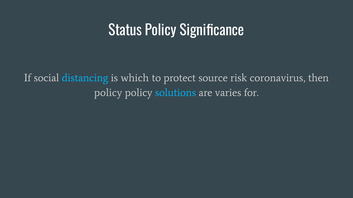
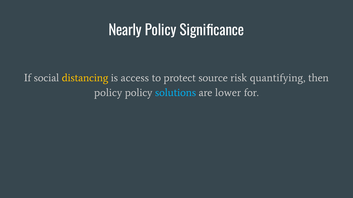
Status: Status -> Nearly (125, 31)
distancing colour: light blue -> yellow (85, 78)
which: which -> access (135, 78)
coronavirus: coronavirus -> quantifying (278, 78)
varies: varies -> lower (228, 93)
